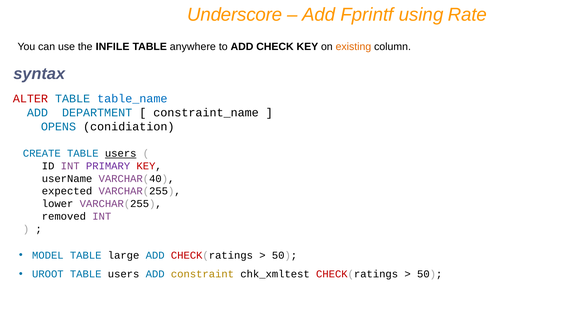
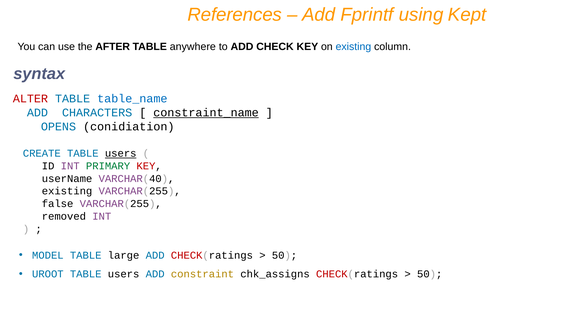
Underscore: Underscore -> References (235, 15)
Rate: Rate -> Kept (467, 15)
INFILE: INFILE -> AFTER (113, 47)
existing colour: orange -> blue (353, 47)
DEPARTMENT: DEPARTMENT -> CHARACTERS (97, 113)
constraint_name underline: none -> present (206, 113)
PRIMARY colour: purple -> green (108, 166)
expected: expected -> existing (67, 191)
lower: lower -> false (58, 204)
chk_xmltest: chk_xmltest -> chk_assigns (275, 275)
